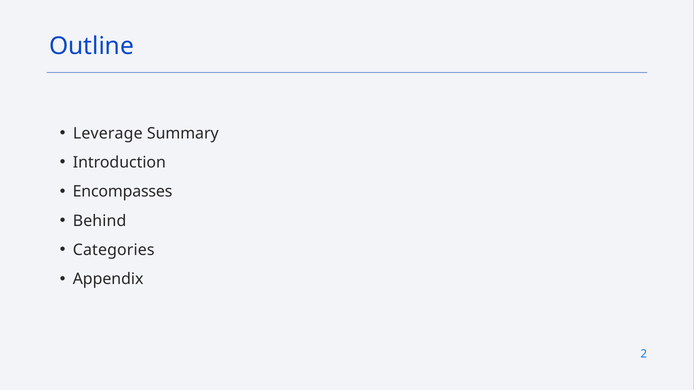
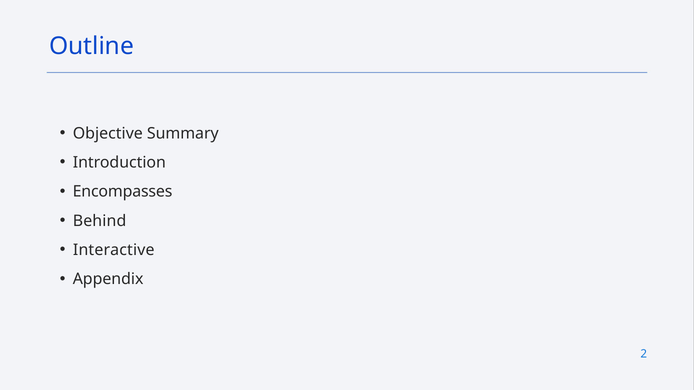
Leverage: Leverage -> Objective (108, 134)
Categories: Categories -> Interactive (114, 250)
